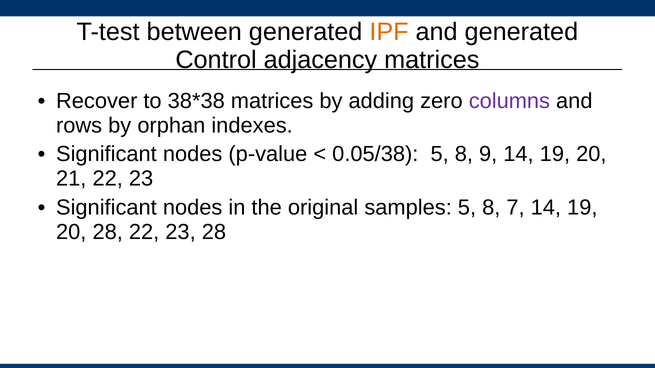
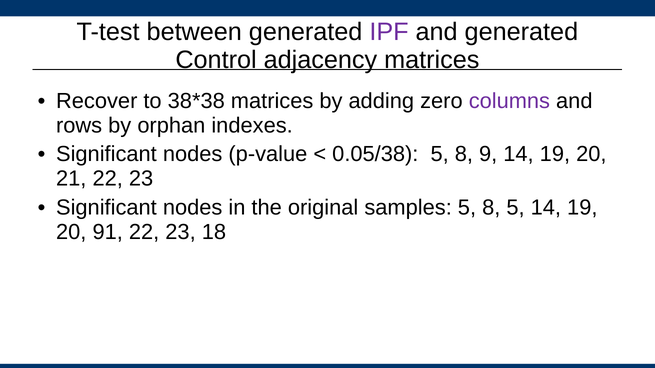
IPF colour: orange -> purple (389, 32)
8 7: 7 -> 5 (516, 208)
20 28: 28 -> 91 (108, 232)
23 28: 28 -> 18 (214, 232)
